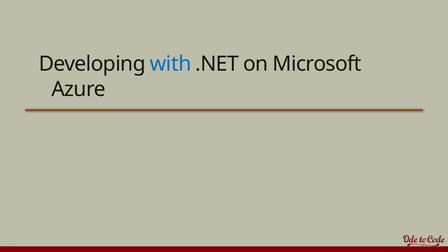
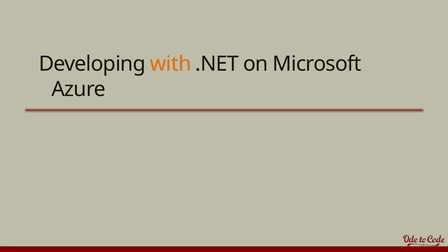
with colour: blue -> orange (171, 64)
